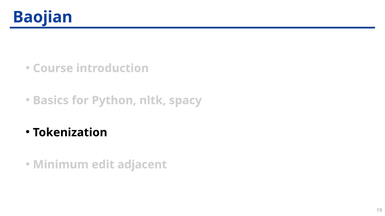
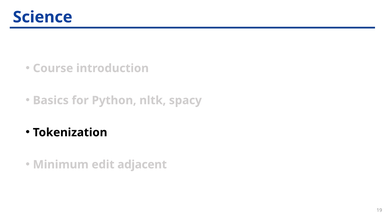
Baojian: Baojian -> Science (43, 17)
